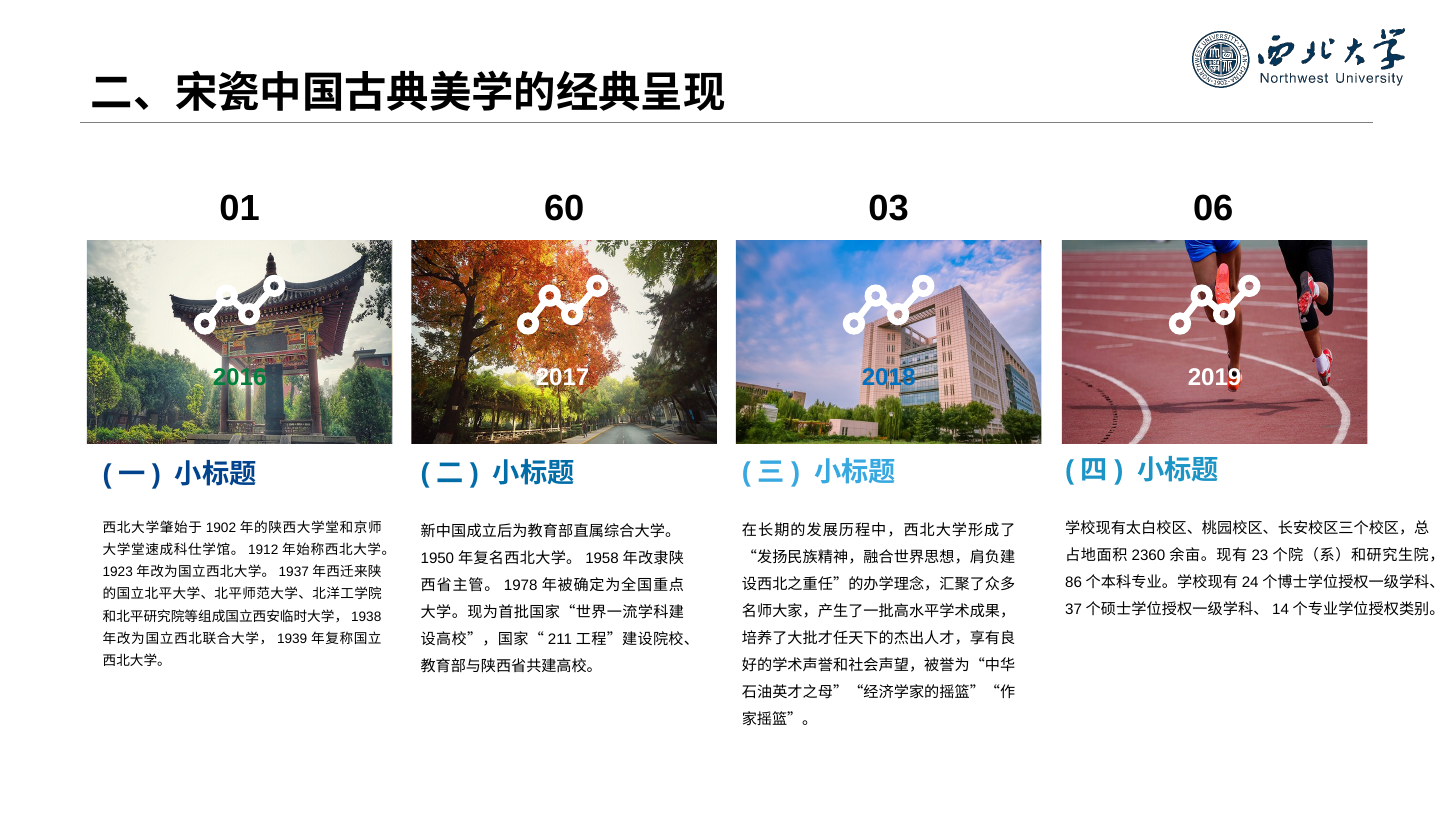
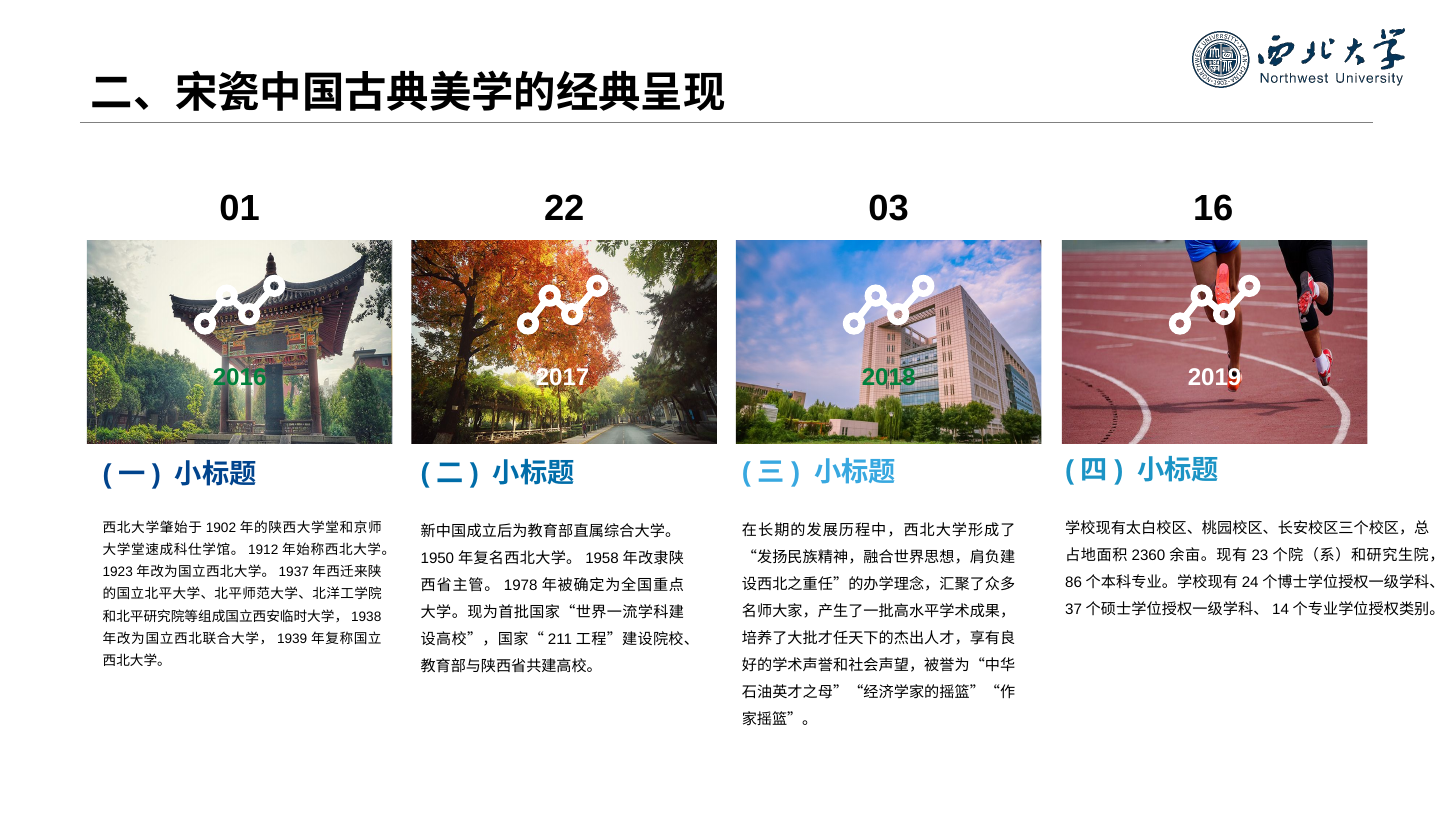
60: 60 -> 22 (564, 209)
06: 06 -> 16 (1213, 209)
2018 colour: blue -> green (889, 378)
